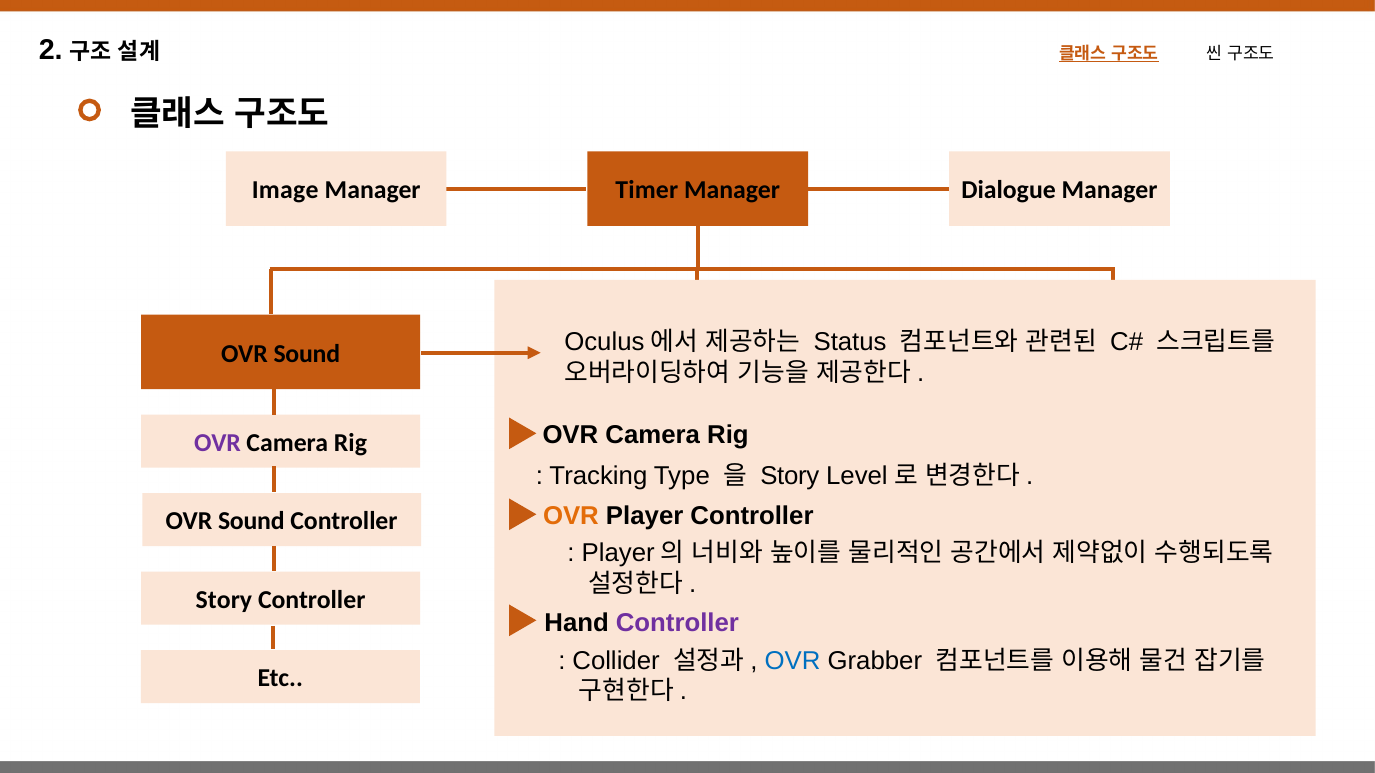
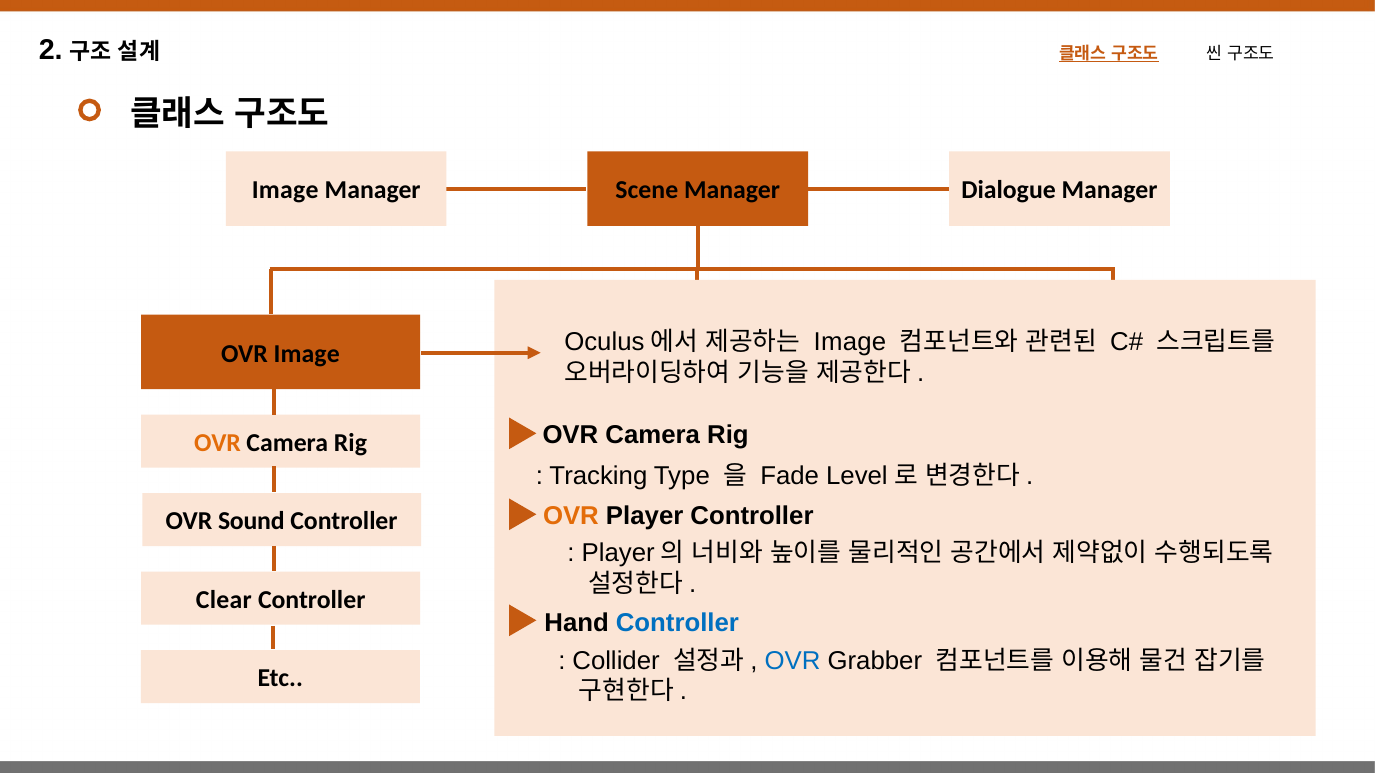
Timer: Timer -> Scene (647, 191)
Status: Status -> Image (850, 343)
Sound: Sound -> Image (307, 354)
OVR colour: purple -> orange (218, 443)
Story: Story -> Fade (790, 477)
Story: Story -> Clear (224, 600)
Controller colour: purple -> blue (677, 624)
